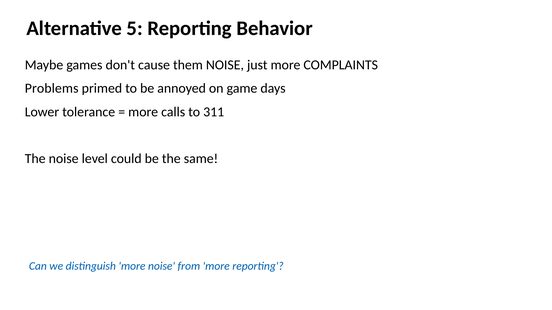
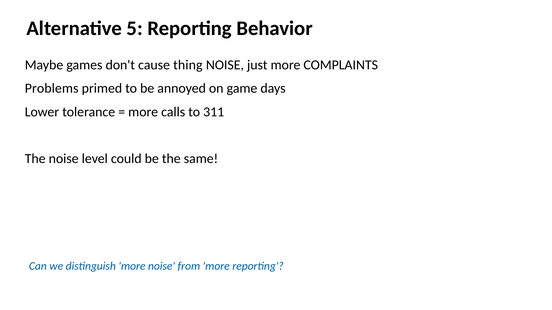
them: them -> thing (188, 65)
